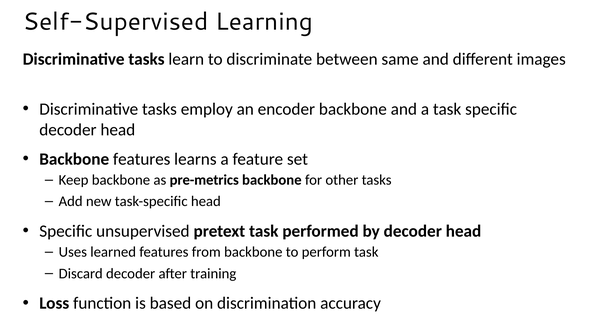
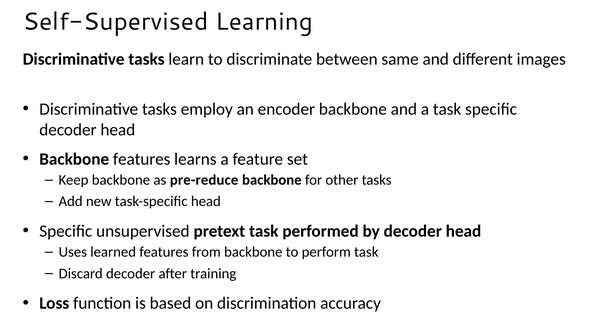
pre-metrics: pre-metrics -> pre-reduce (204, 180)
